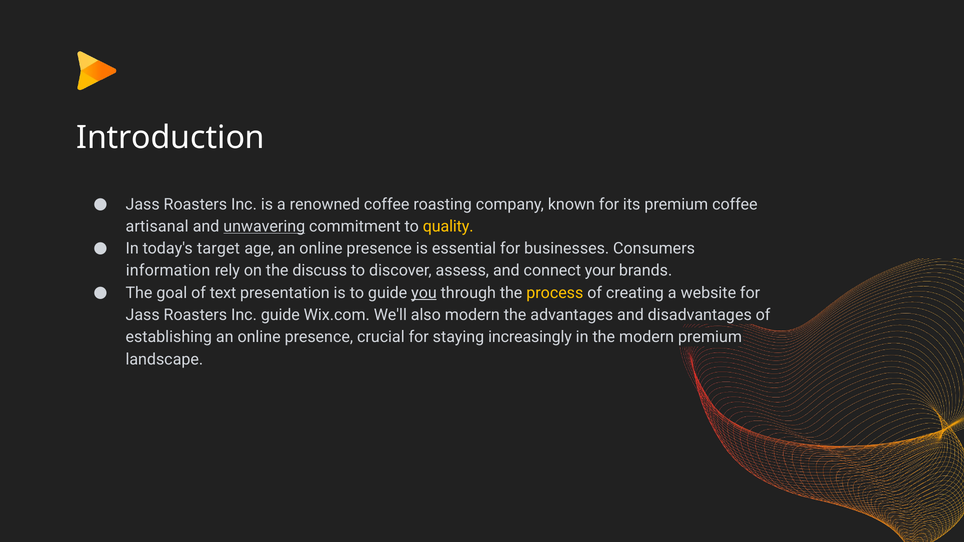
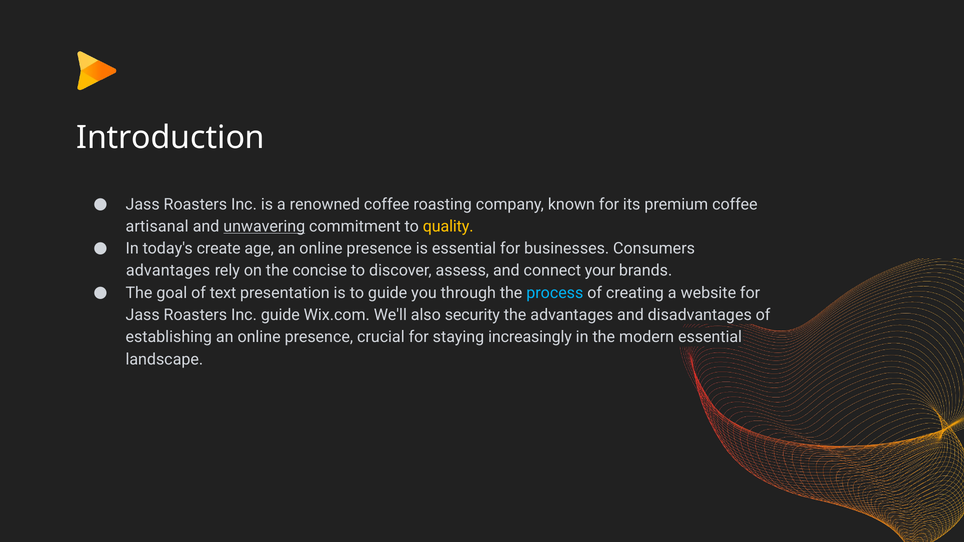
target: target -> create (219, 249)
information: information -> advantages (168, 271)
discuss: discuss -> concise (320, 271)
you underline: present -> none (424, 293)
process colour: yellow -> light blue (555, 293)
also modern: modern -> security (472, 315)
modern premium: premium -> essential (710, 337)
